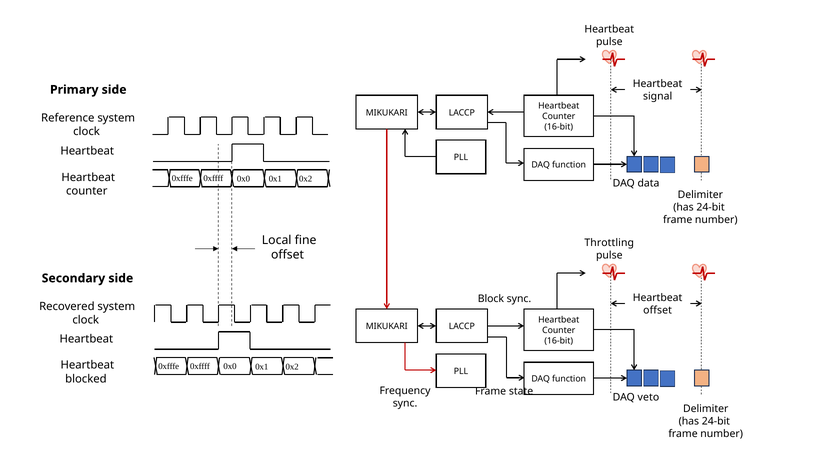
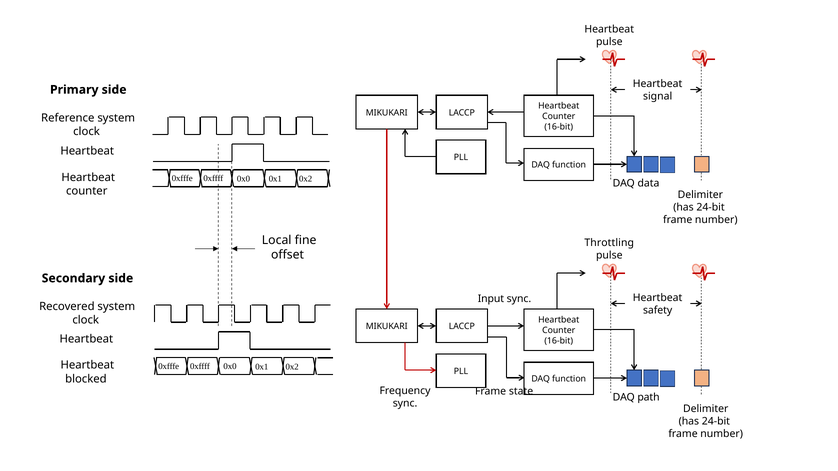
Block: Block -> Input (491, 299)
offset: offset -> safety (658, 311)
veto: veto -> path (649, 397)
